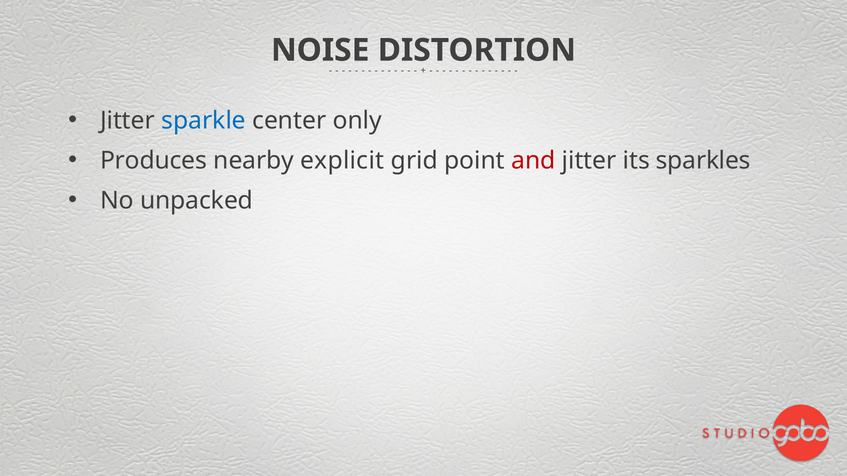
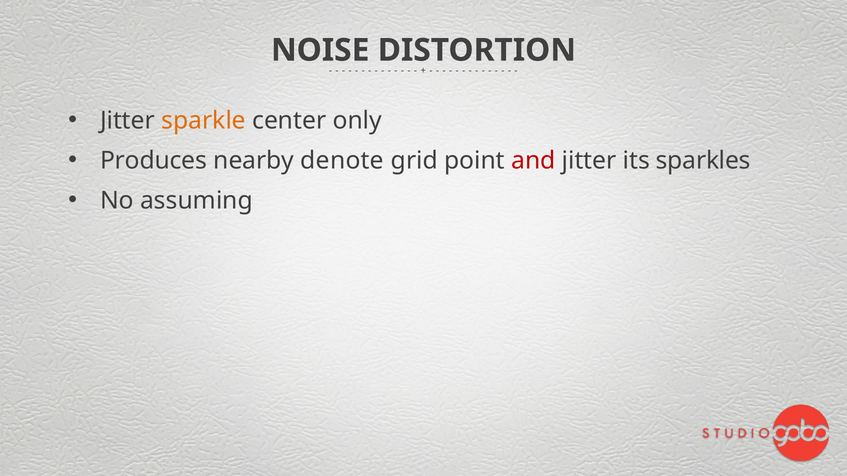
sparkle colour: blue -> orange (204, 120)
explicit: explicit -> denote (342, 161)
unpacked: unpacked -> assuming (196, 201)
